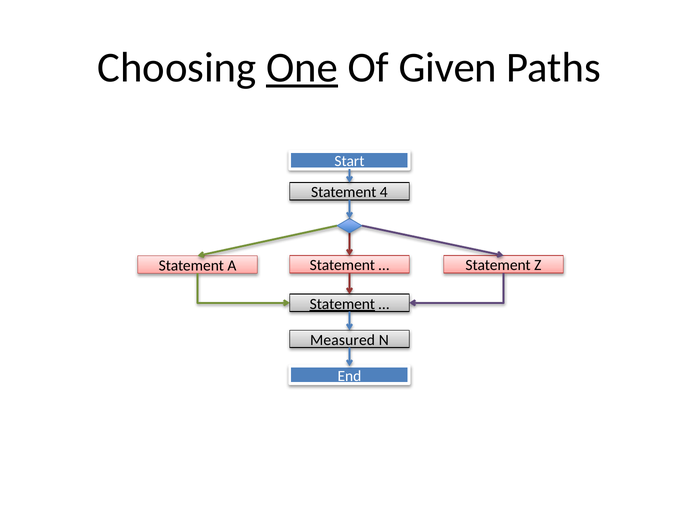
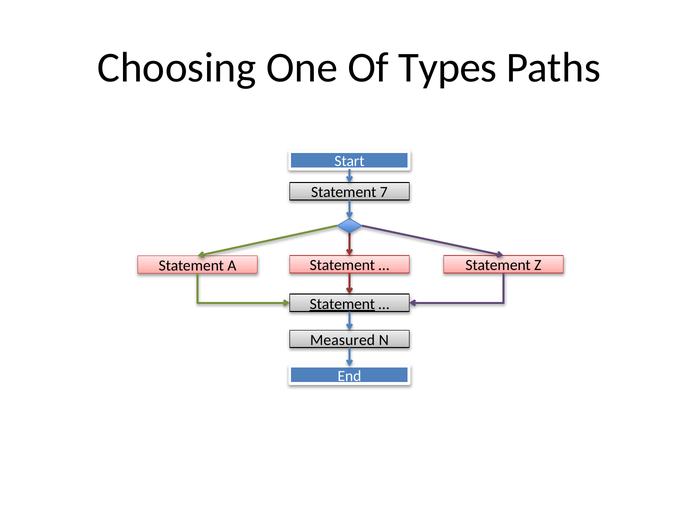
One underline: present -> none (302, 68)
Given: Given -> Types (448, 68)
4: 4 -> 7 (384, 192)
